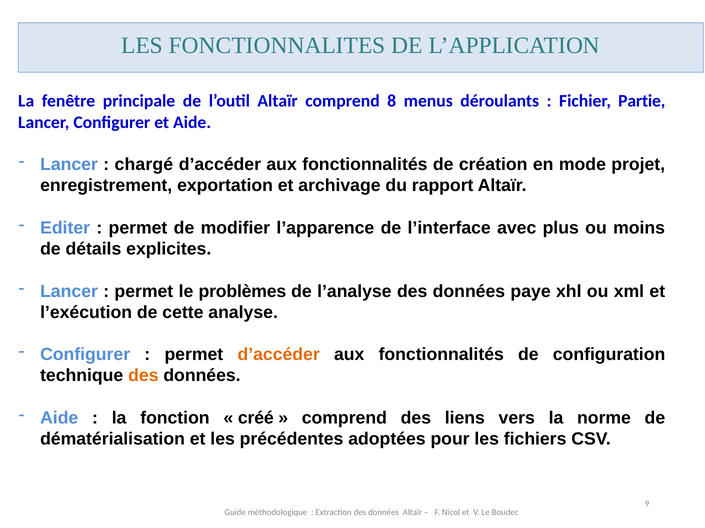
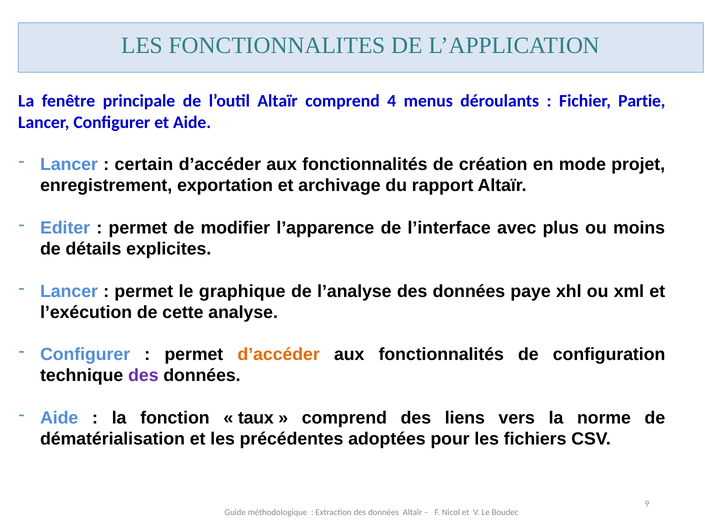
8: 8 -> 4 (392, 101)
chargé: chargé -> certain (144, 165)
problèmes: problèmes -> graphique (242, 292)
des colour: orange -> purple (143, 376)
créé: créé -> taux (256, 419)
